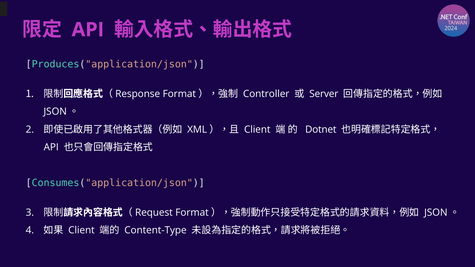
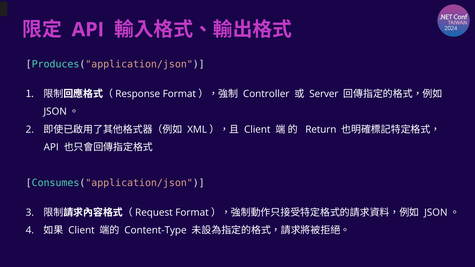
Dotnet: Dotnet -> Return (321, 130)
